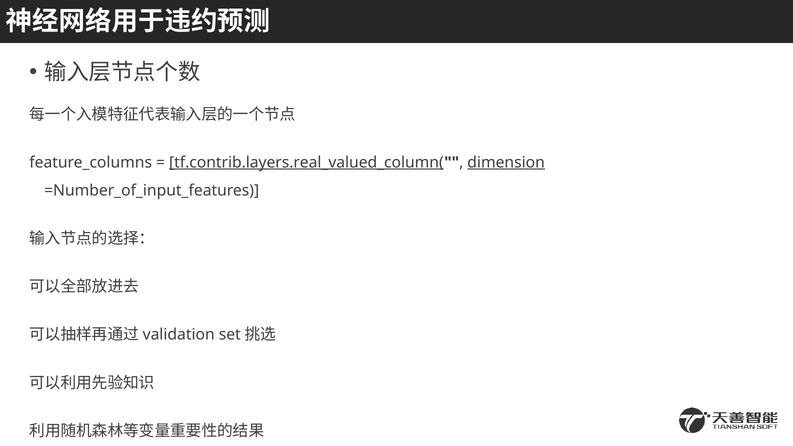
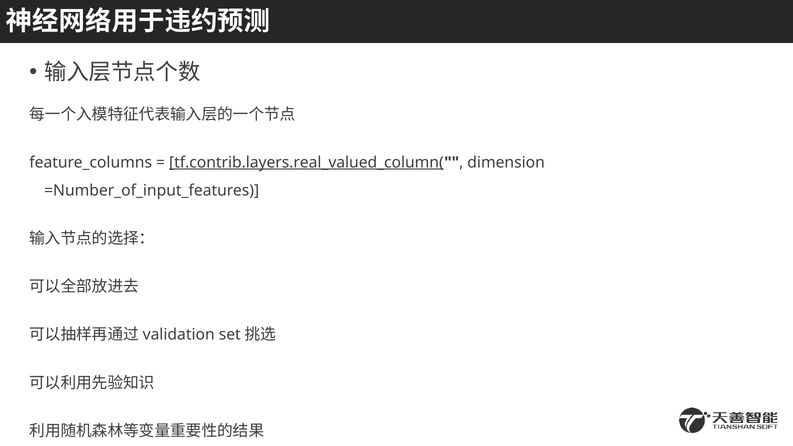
dimension underline: present -> none (506, 162)
